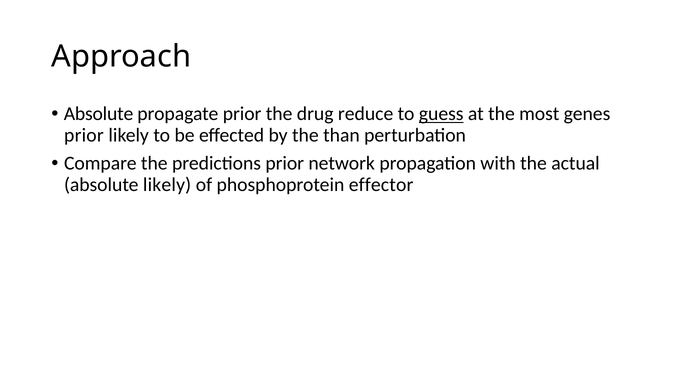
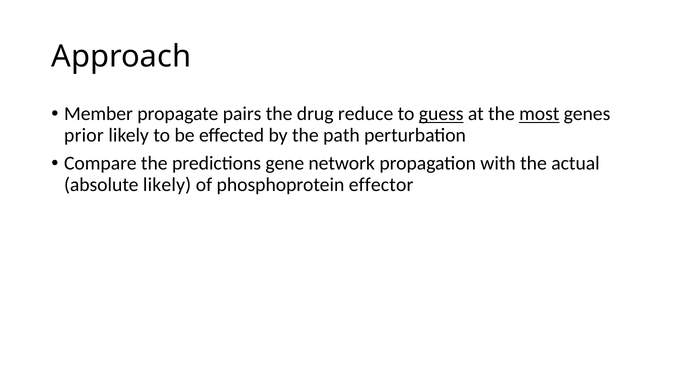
Absolute: Absolute -> Member (98, 114)
propagate prior: prior -> pairs (242, 114)
most underline: none -> present (539, 114)
than: than -> path (341, 135)
predictions prior: prior -> gene (285, 163)
